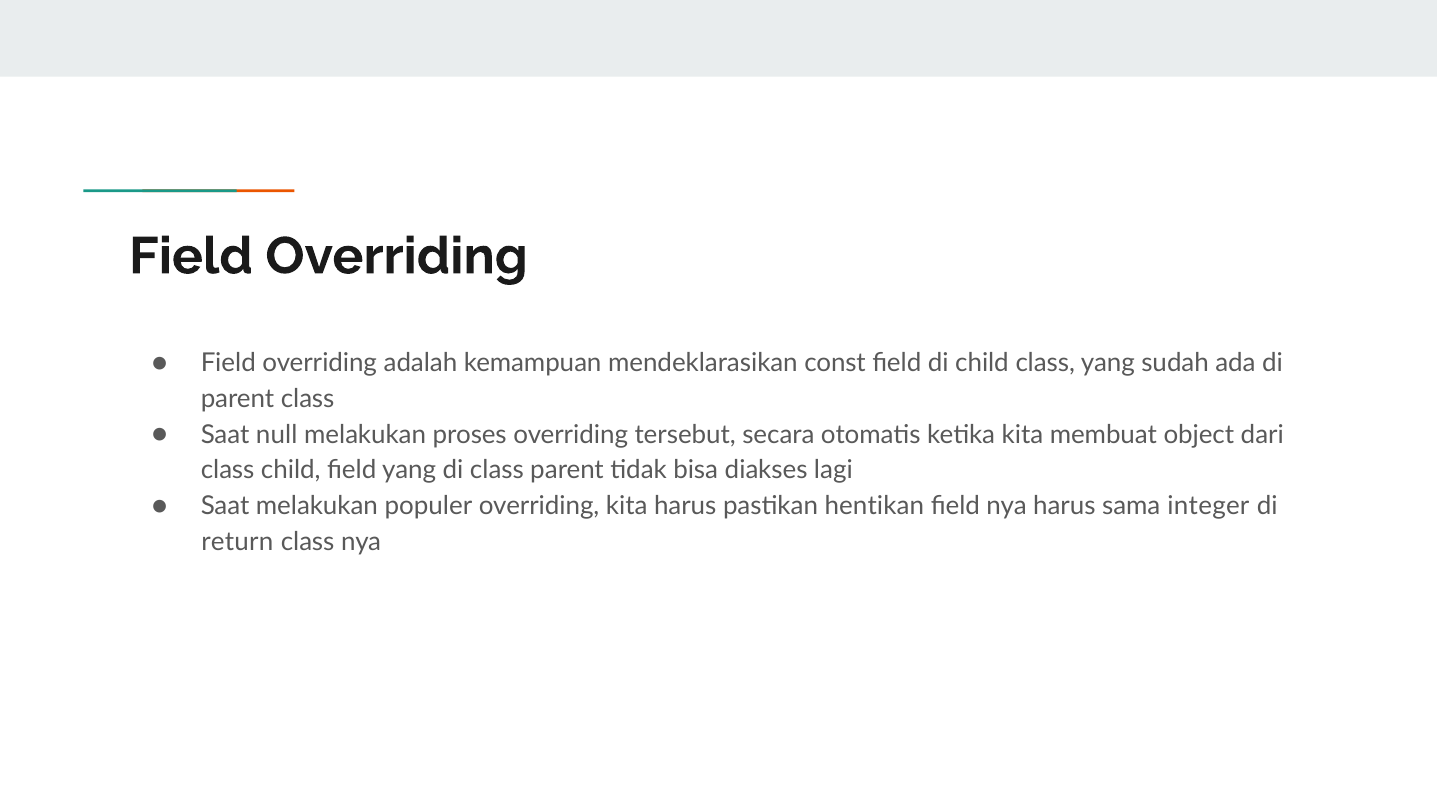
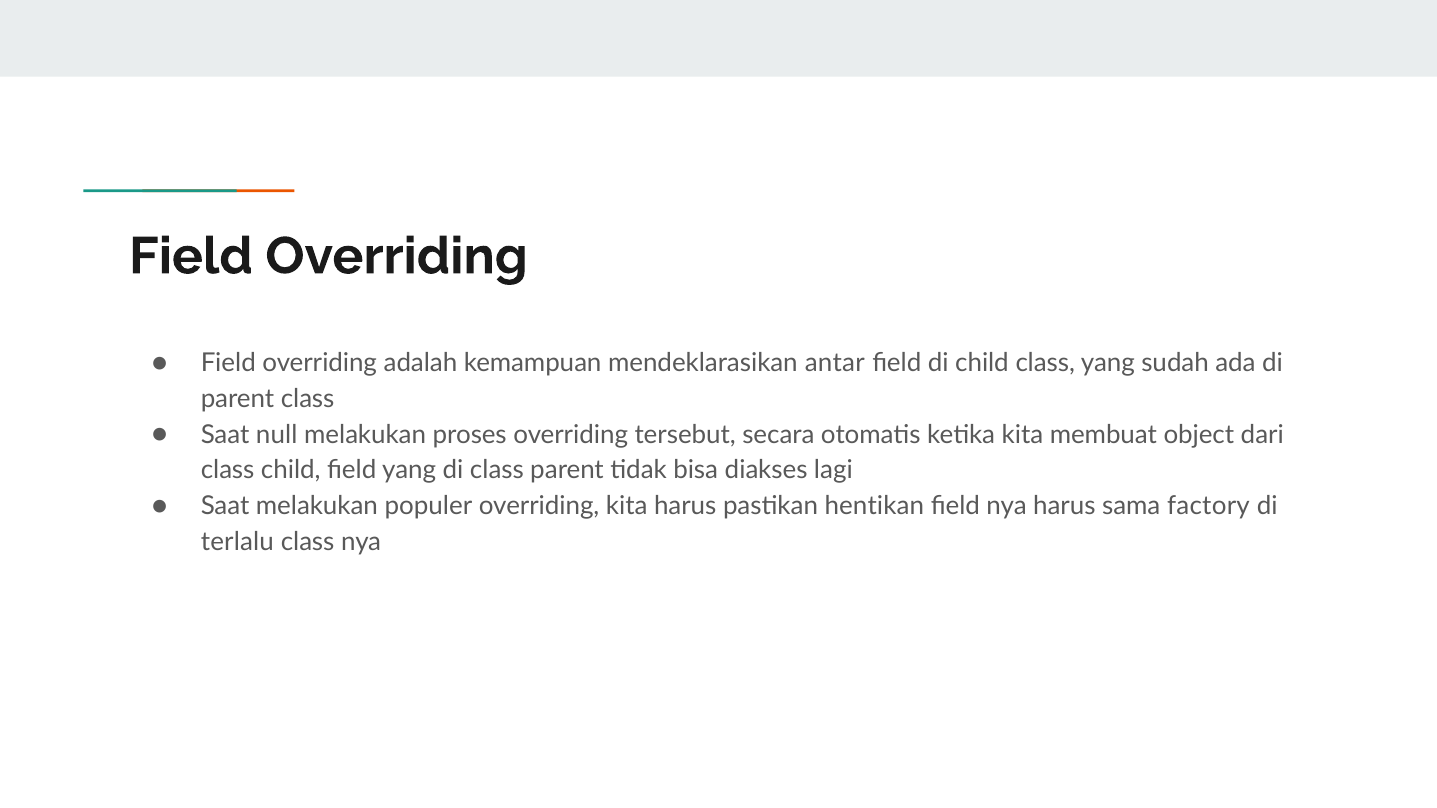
const: const -> antar (835, 363)
integer: integer -> factory (1208, 506)
return: return -> terlalu (237, 542)
